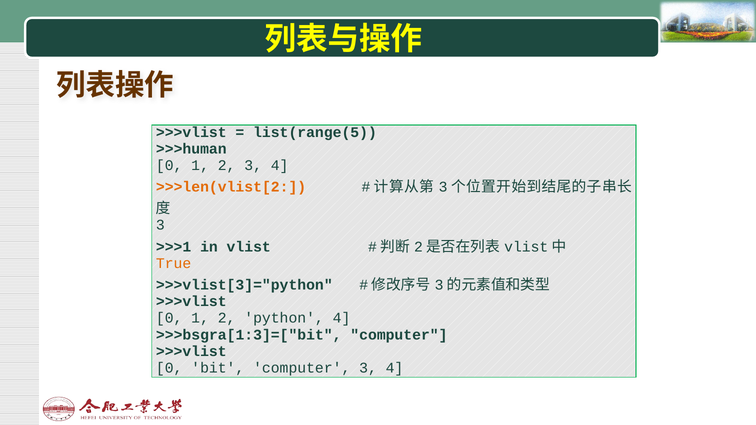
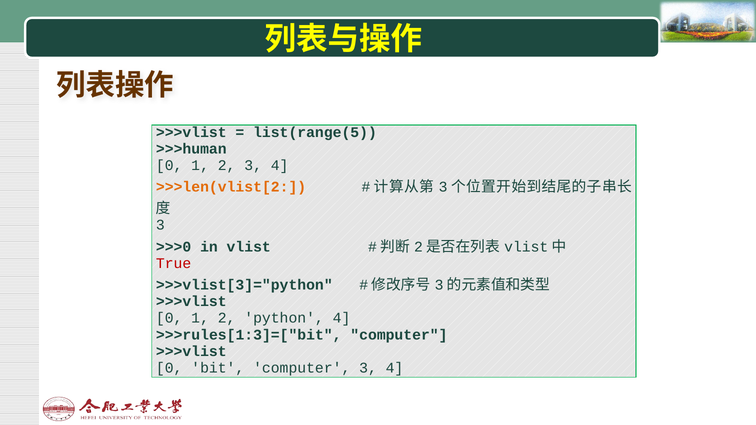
>>>1: >>>1 -> >>>0 (174, 247)
True colour: orange -> red (174, 263)
>>>bsgra[1:3]=["bit: >>>bsgra[1:3]=["bit -> >>>rules[1:3]=["bit (249, 335)
